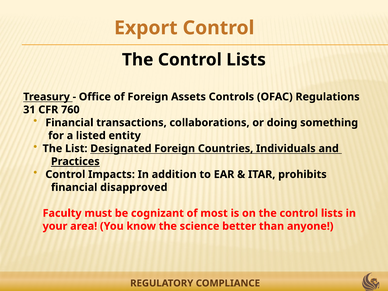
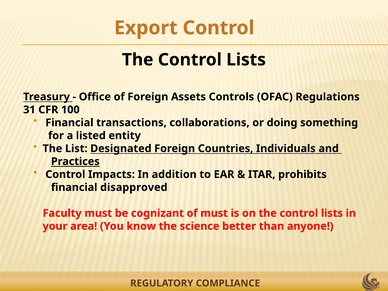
760: 760 -> 100 (70, 110)
of most: most -> must (214, 213)
